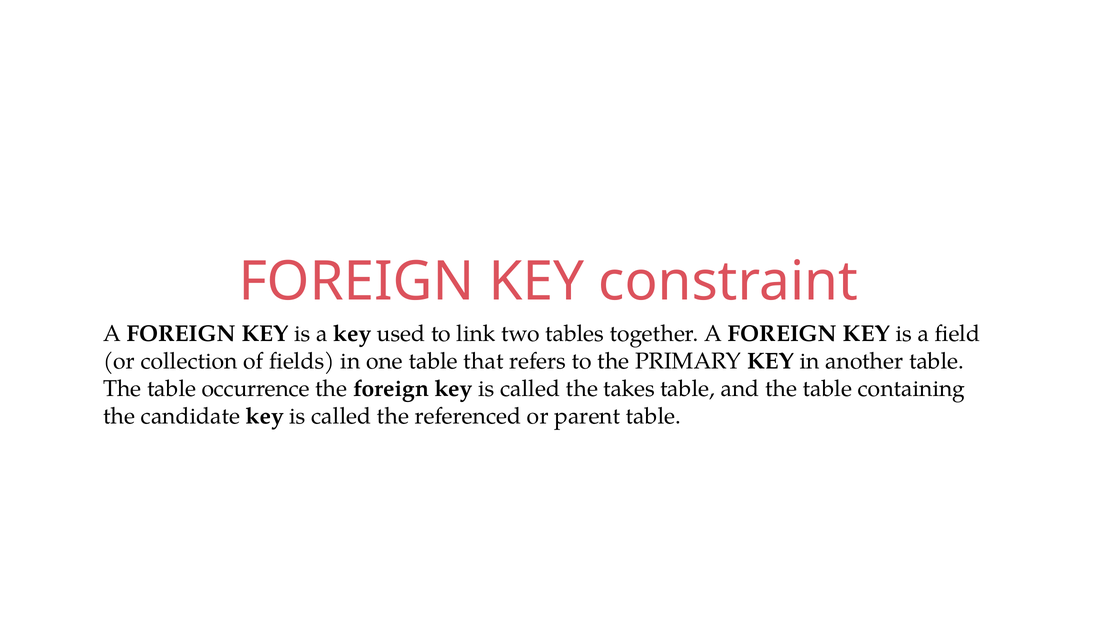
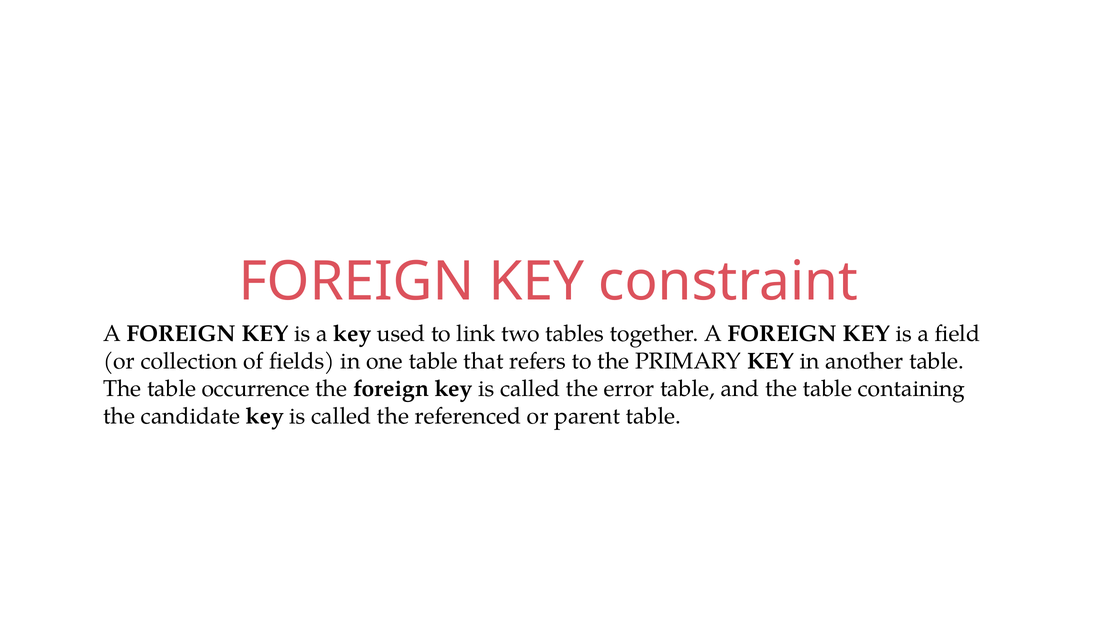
takes: takes -> error (629, 389)
